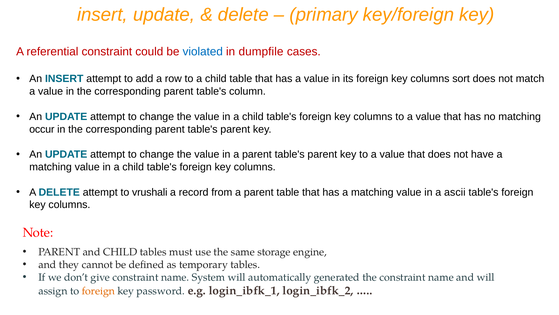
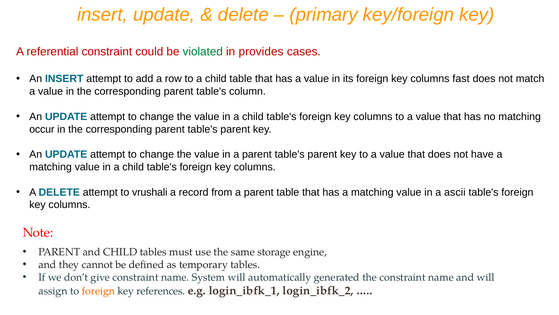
violated colour: blue -> green (203, 52)
dumpfile: dumpfile -> provides (261, 52)
sort: sort -> fast (461, 79)
password: password -> references (161, 290)
